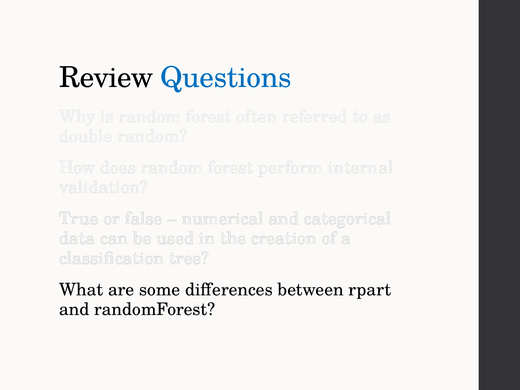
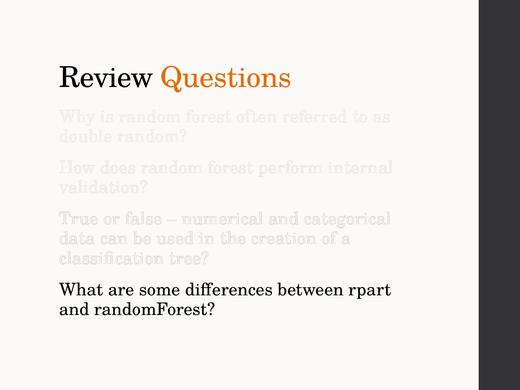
Questions colour: blue -> orange (226, 78)
